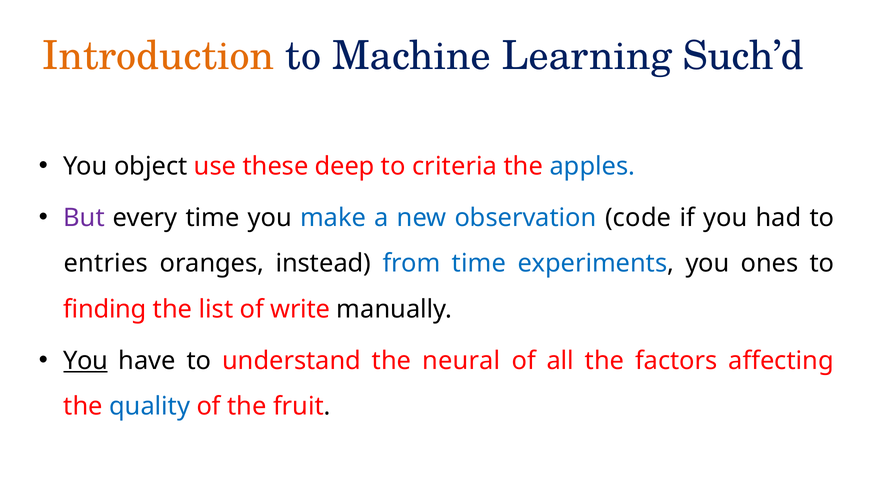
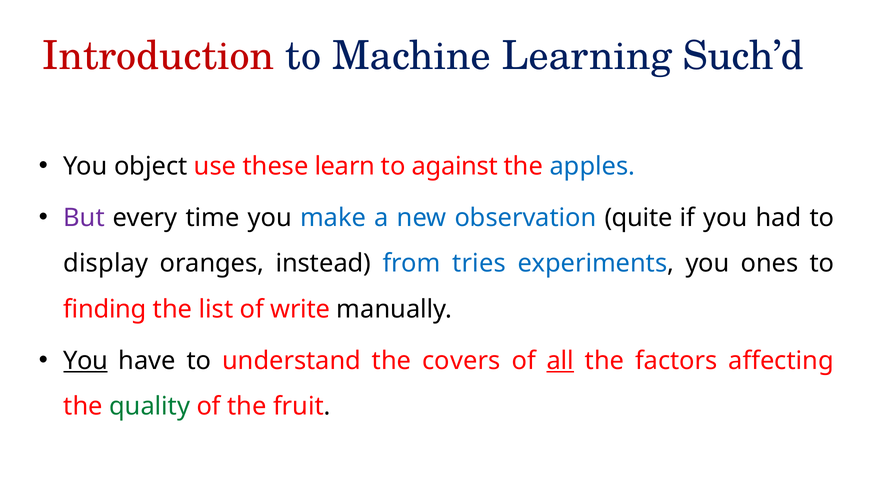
Introduction colour: orange -> red (158, 56)
deep: deep -> learn (345, 166)
criteria: criteria -> against (455, 166)
code: code -> quite (638, 218)
entries: entries -> display (106, 264)
from time: time -> tries (479, 264)
neural: neural -> covers (461, 361)
all underline: none -> present (560, 361)
quality colour: blue -> green (150, 407)
